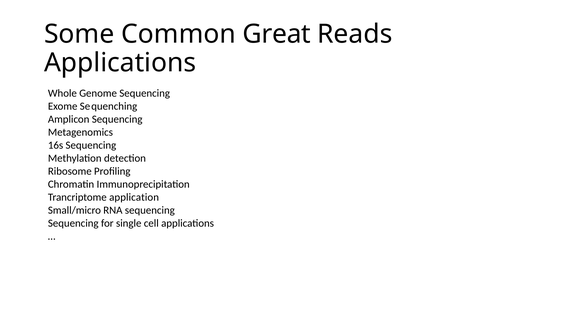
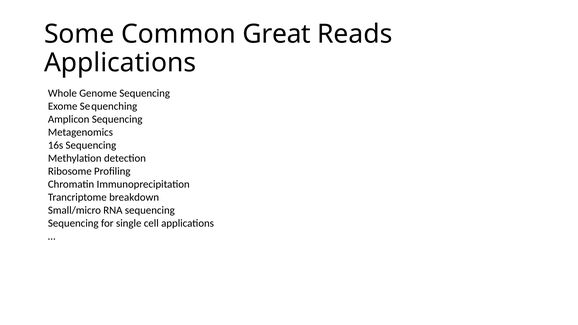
application: application -> breakdown (134, 197)
